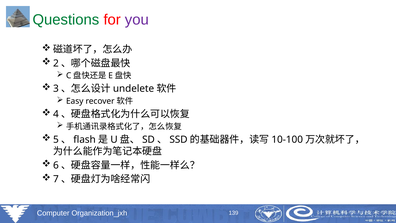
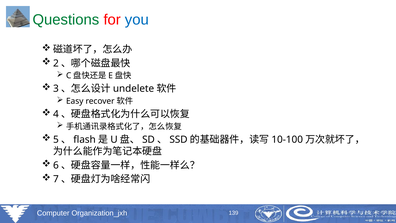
you colour: purple -> blue (137, 20)
